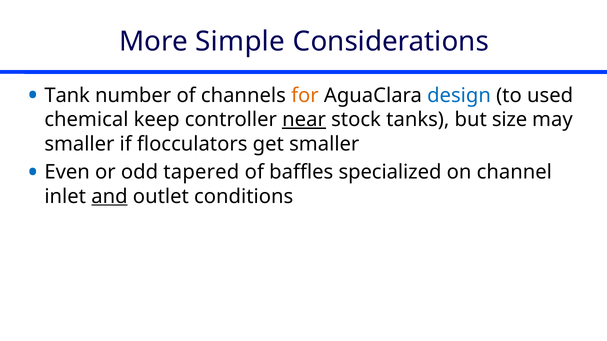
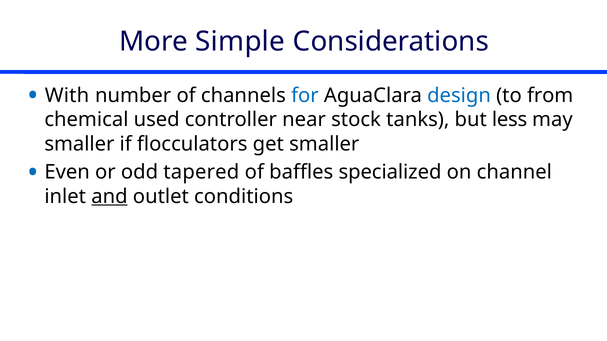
Tank: Tank -> With (67, 96)
for colour: orange -> blue (305, 96)
used: used -> from (550, 96)
keep: keep -> used (157, 120)
near underline: present -> none (304, 120)
size: size -> less (510, 120)
